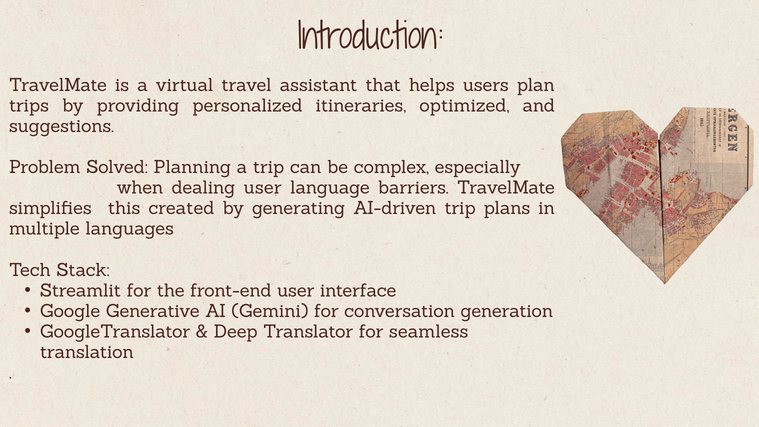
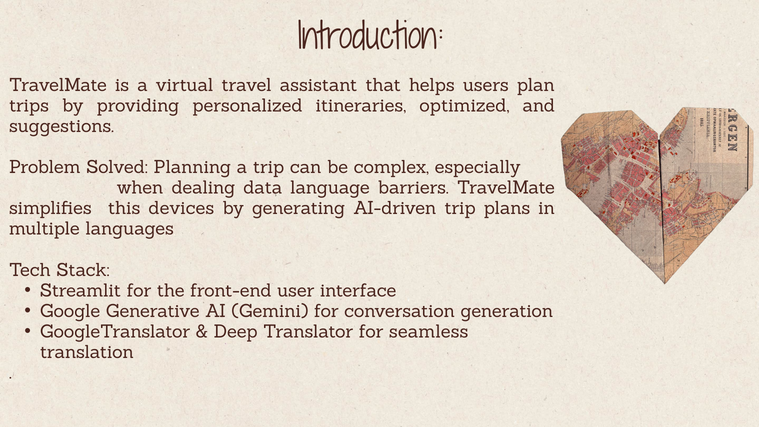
dealing user: user -> data (263, 188)
created: created -> devices (181, 208)
